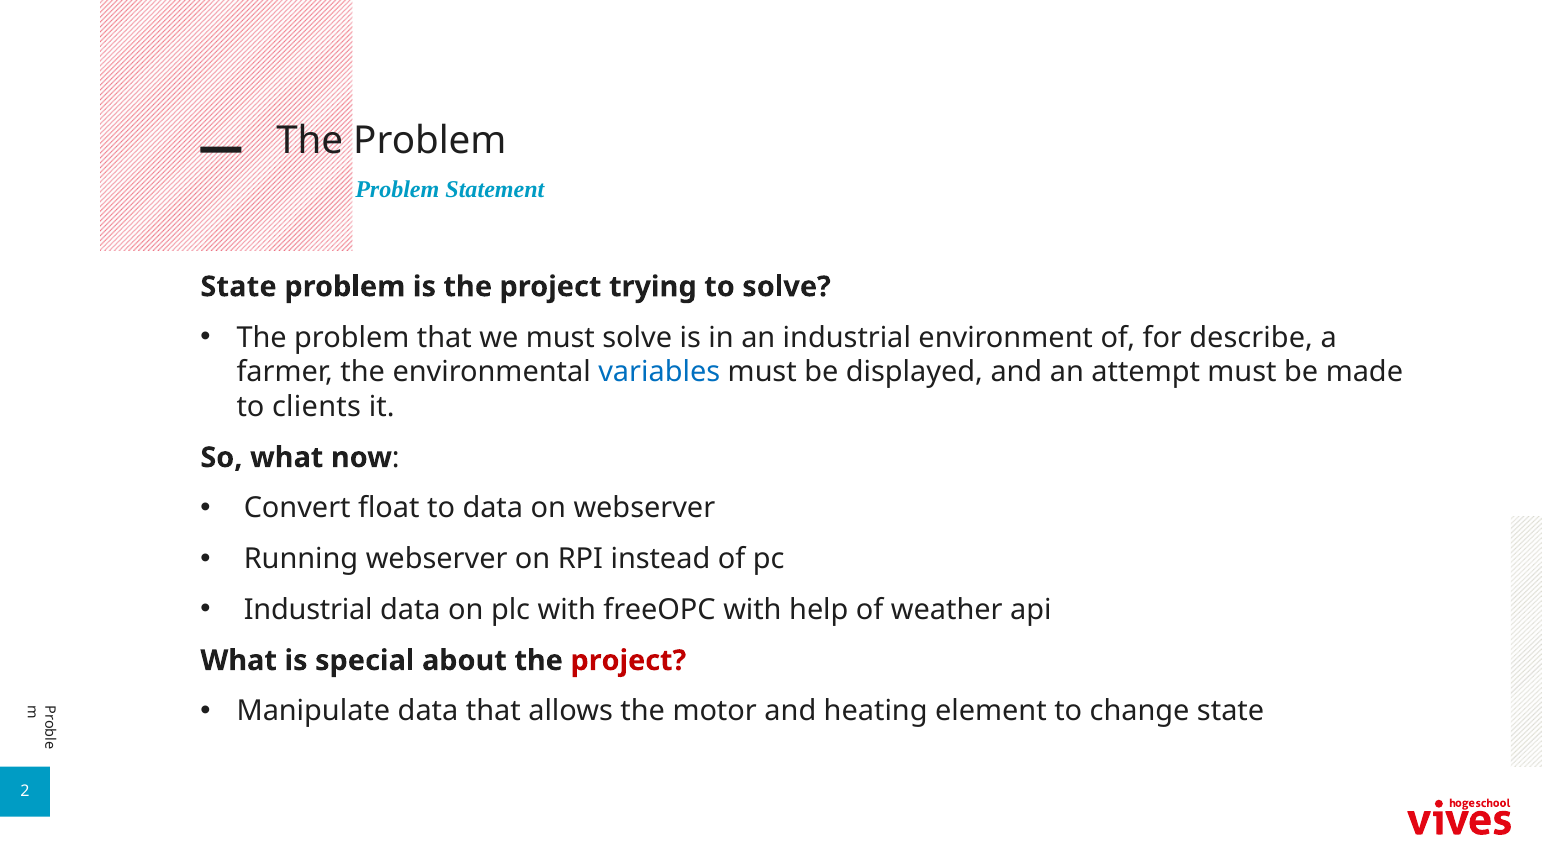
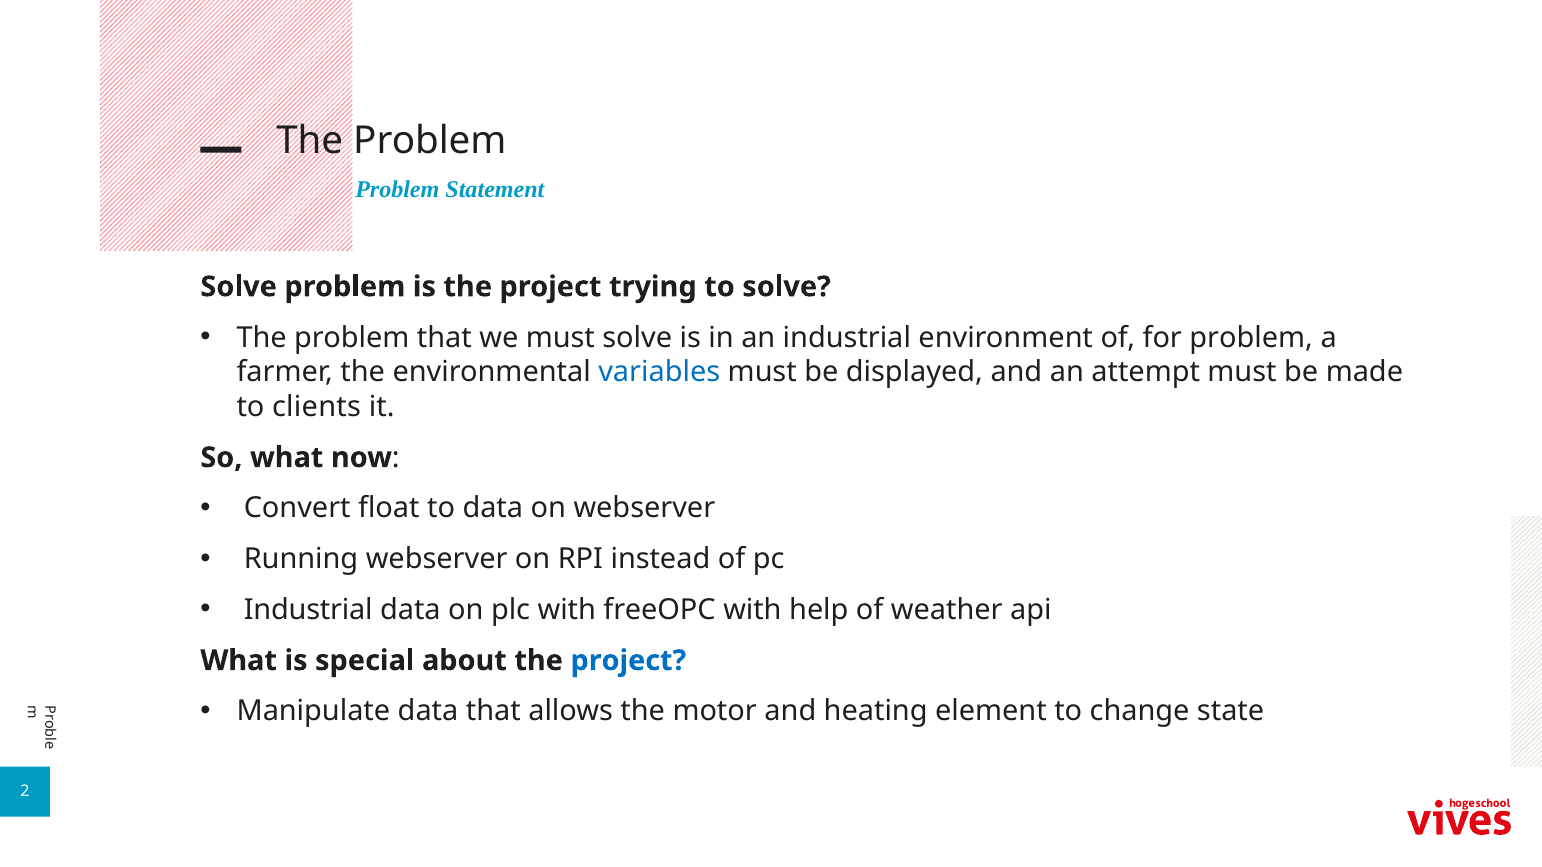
State: State -> Solve (239, 287)
for describe: describe -> problem (1251, 338)
project colour: red -> blue (628, 661)
